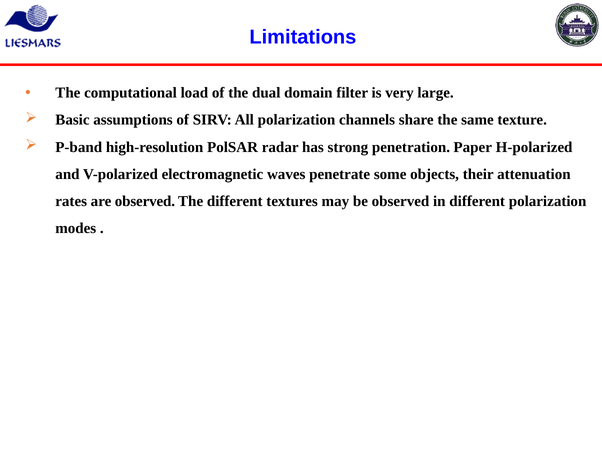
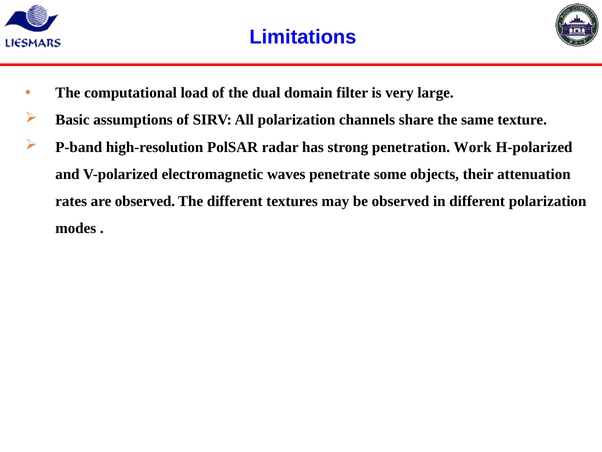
Paper: Paper -> Work (473, 147)
